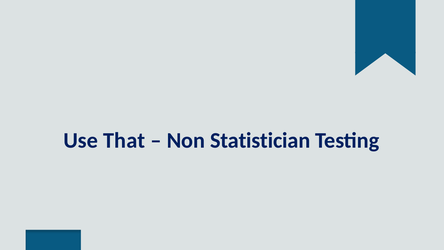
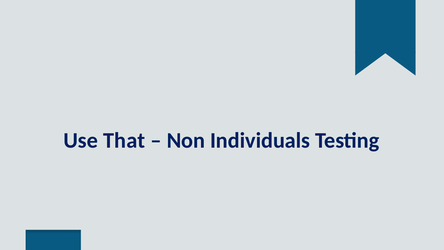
Statistician: Statistician -> Individuals (260, 140)
